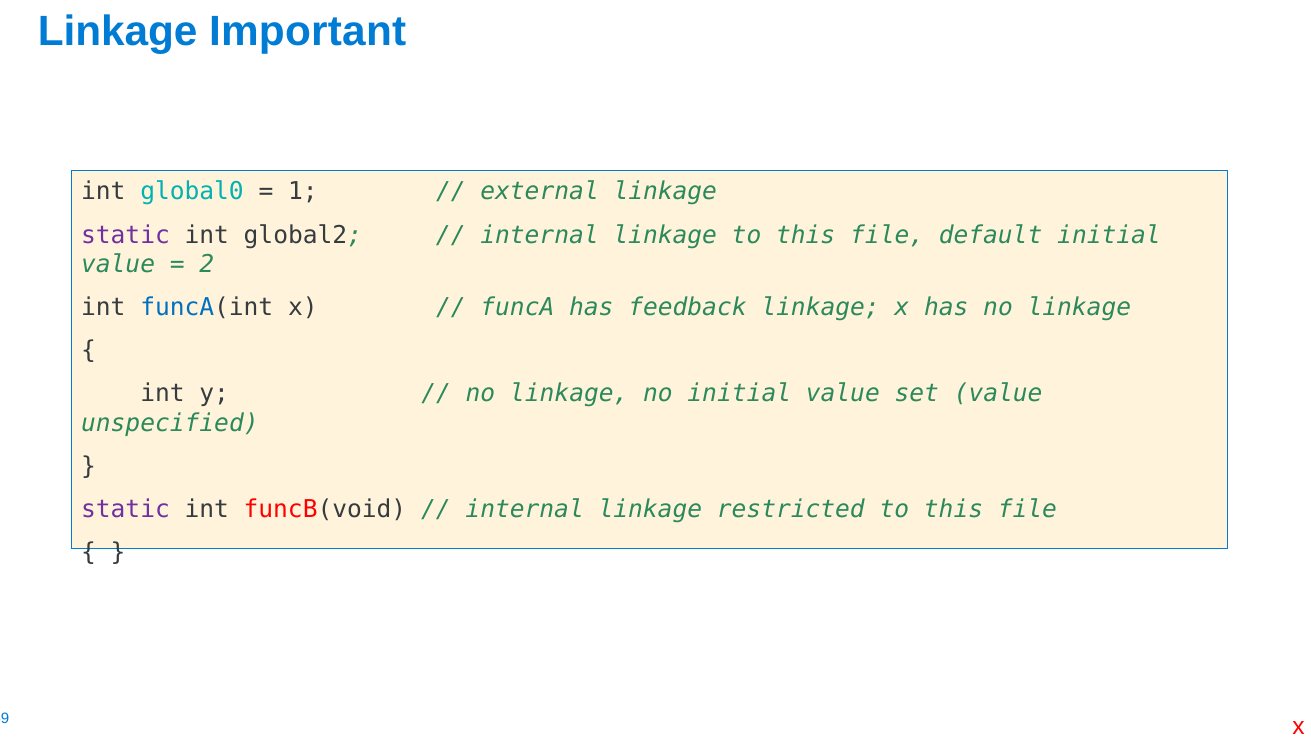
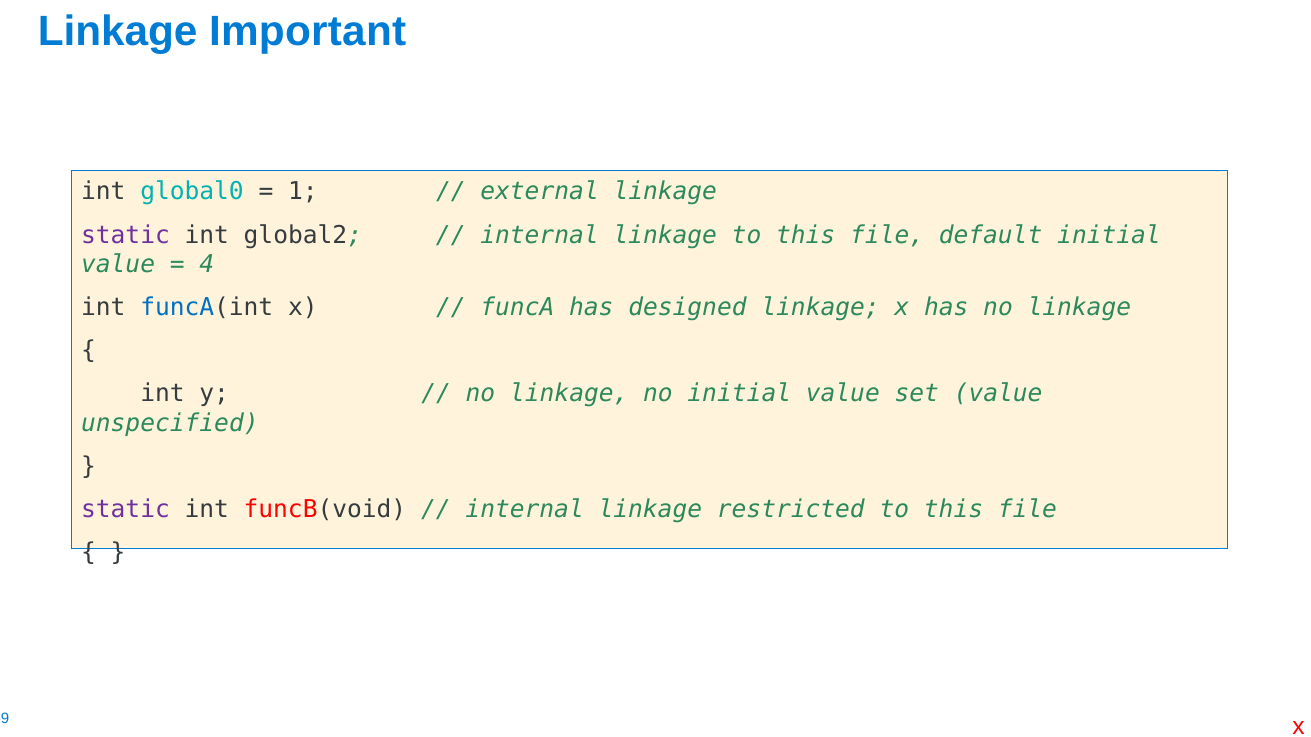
2: 2 -> 4 (207, 265)
feedback: feedback -> designed (687, 308)
